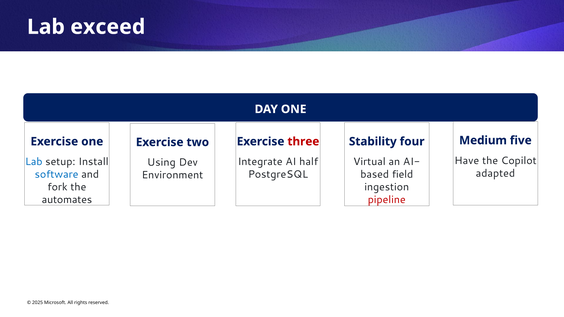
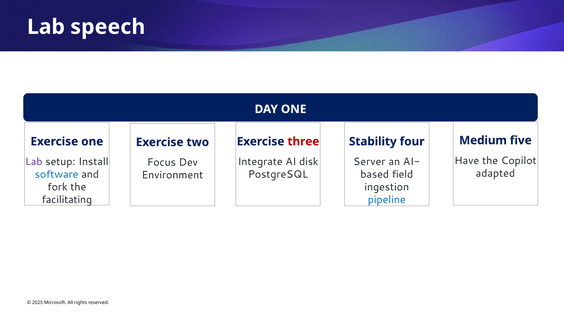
exceed: exceed -> speech (108, 27)
half: half -> disk (309, 162)
Virtual: Virtual -> Server (369, 162)
Lab colour: blue -> purple (34, 162)
Using: Using -> Focus (161, 163)
pipeline colour: red -> blue (387, 200)
automates: automates -> facilitating (67, 200)
